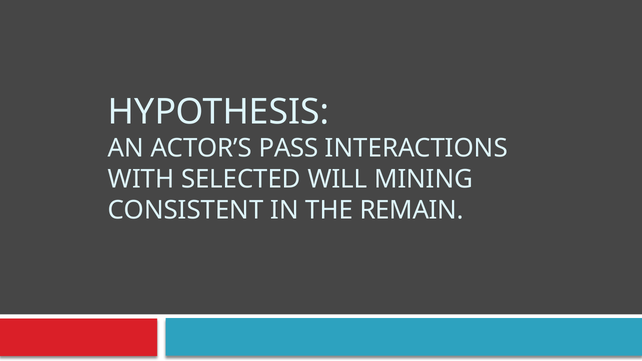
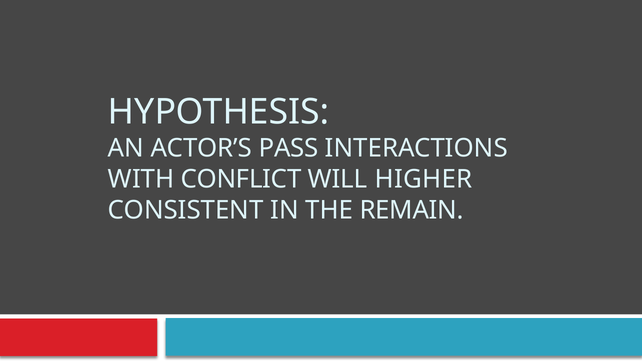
SELECTED: SELECTED -> CONFLICT (241, 179)
MINING: MINING -> HIGHER (423, 179)
